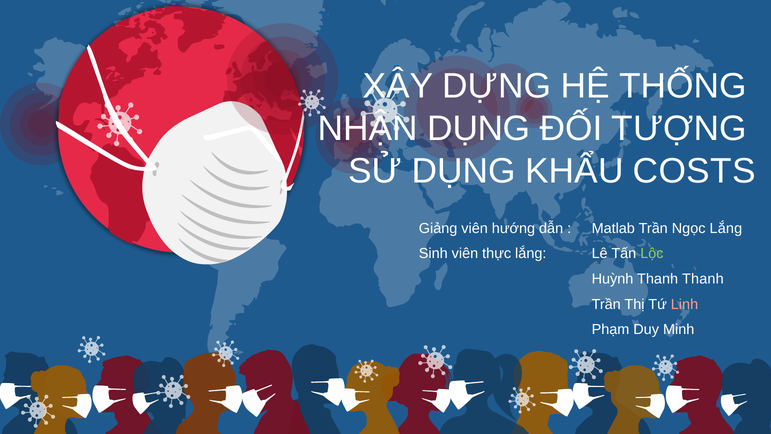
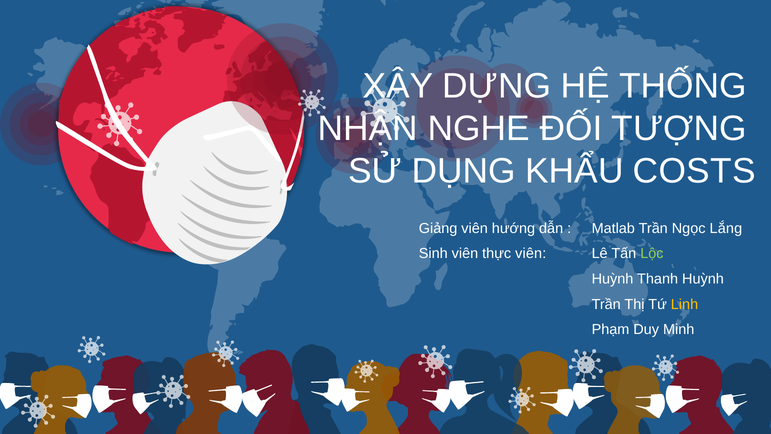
NHẬN DỤNG: DỤNG -> NGHE (479, 128)
thực lắng: lắng -> viên (531, 253)
Thanh Thanh: Thanh -> Huỳnh (703, 279)
Linh colour: pink -> yellow (684, 304)
